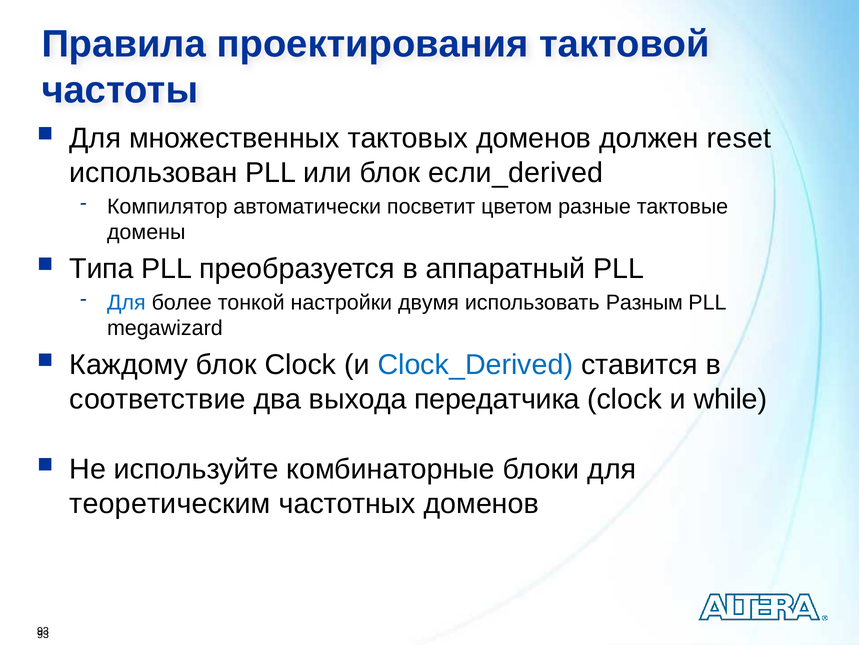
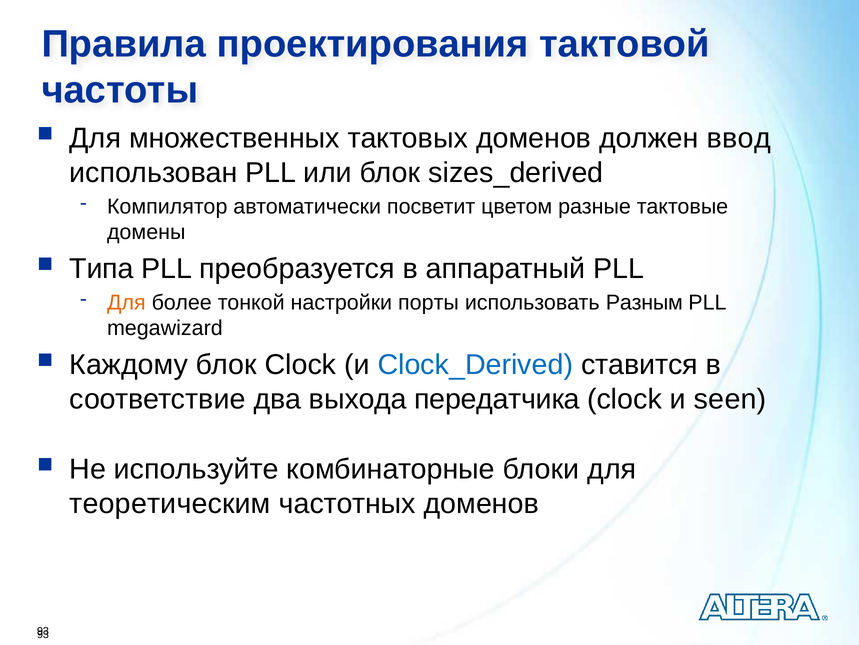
reset: reset -> ввод (739, 138)
если_derived: если_derived -> sizes_derived (516, 172)
Для colour: blue -> orange (126, 302)
двумя: двумя -> порты (428, 302)
while: while -> seen (730, 399)
